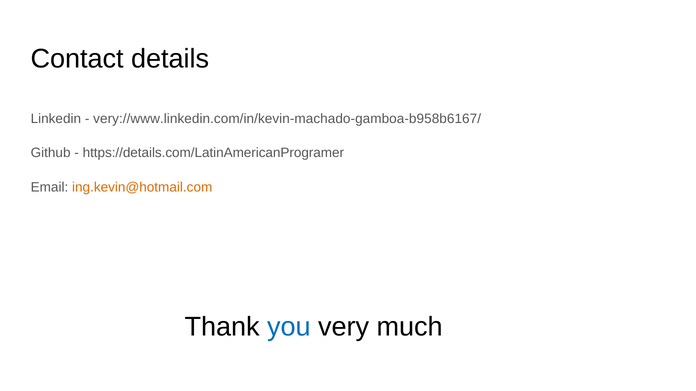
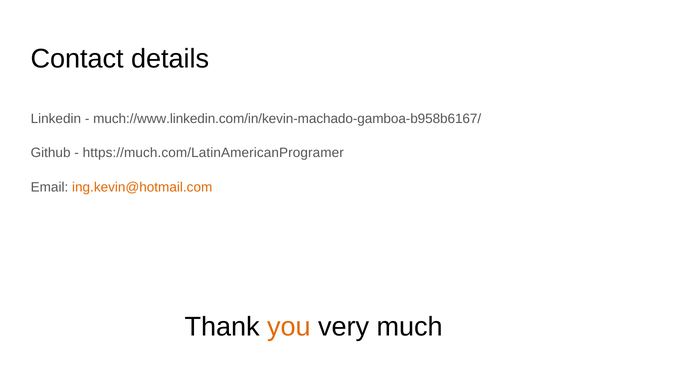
very://www.linkedin.com/in/kevin-machado-gamboa-b958b6167/: very://www.linkedin.com/in/kevin-machado-gamboa-b958b6167/ -> much://www.linkedin.com/in/kevin-machado-gamboa-b958b6167/ (287, 119)
https://details.com/LatinAmericanProgramer: https://details.com/LatinAmericanProgramer -> https://much.com/LatinAmericanProgramer (213, 153)
you colour: blue -> orange (289, 328)
